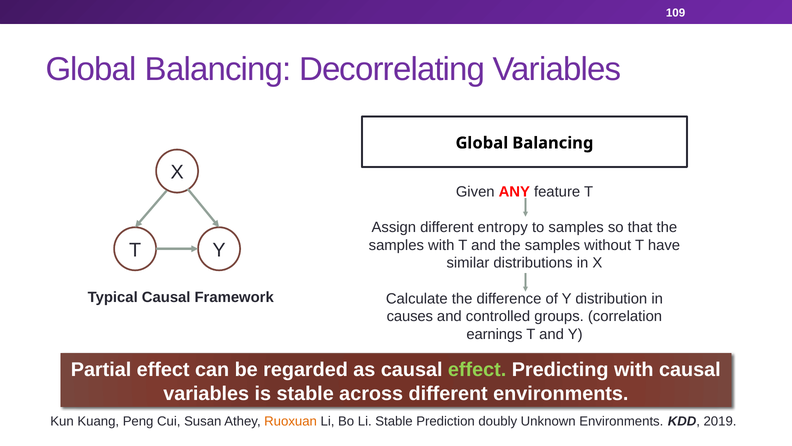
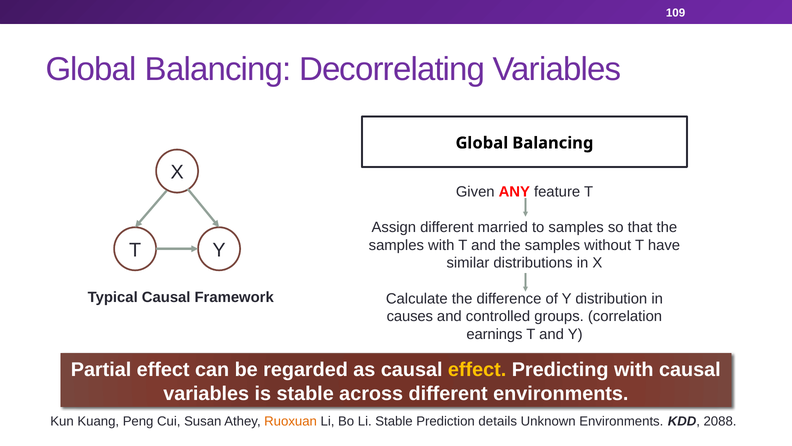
entropy: entropy -> married (503, 227)
effect colour: light green -> yellow (477, 369)
doubly: doubly -> details (498, 421)
2019: 2019 -> 2088 (720, 421)
